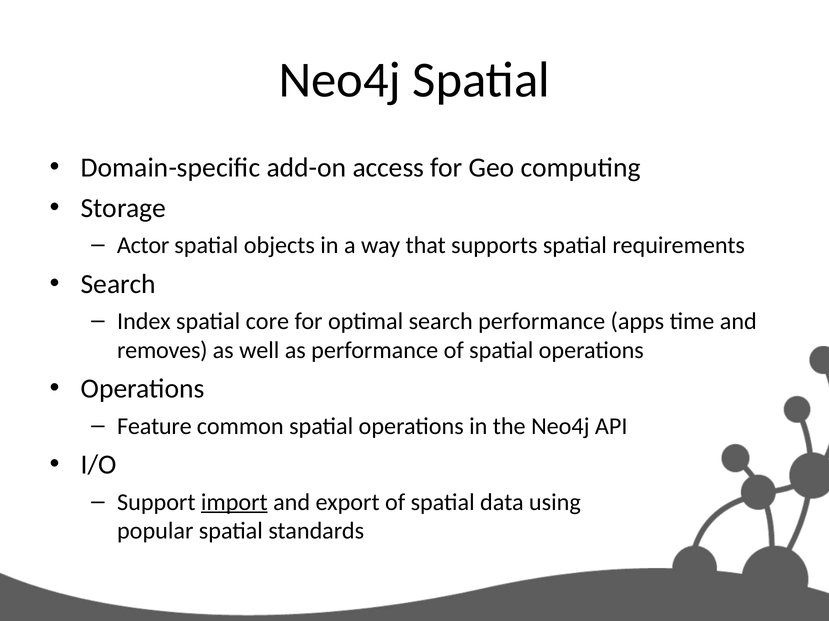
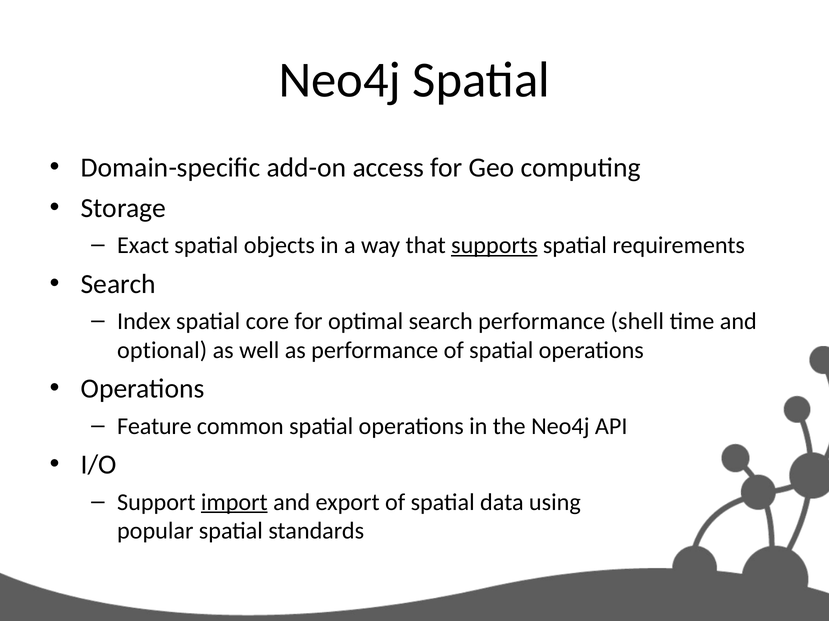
Actor: Actor -> Exact (143, 246)
supports underline: none -> present (494, 246)
apps: apps -> shell (637, 322)
removes: removes -> optional (162, 351)
